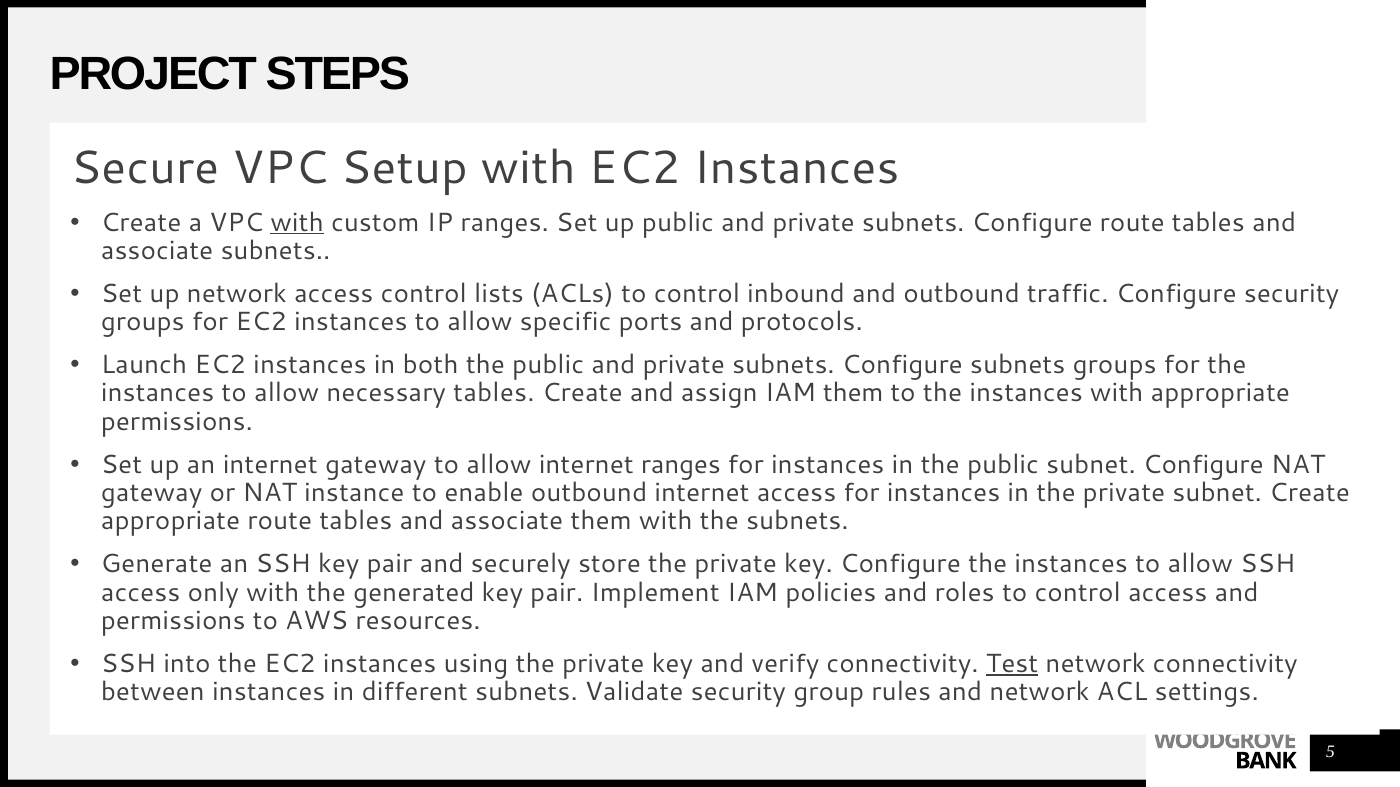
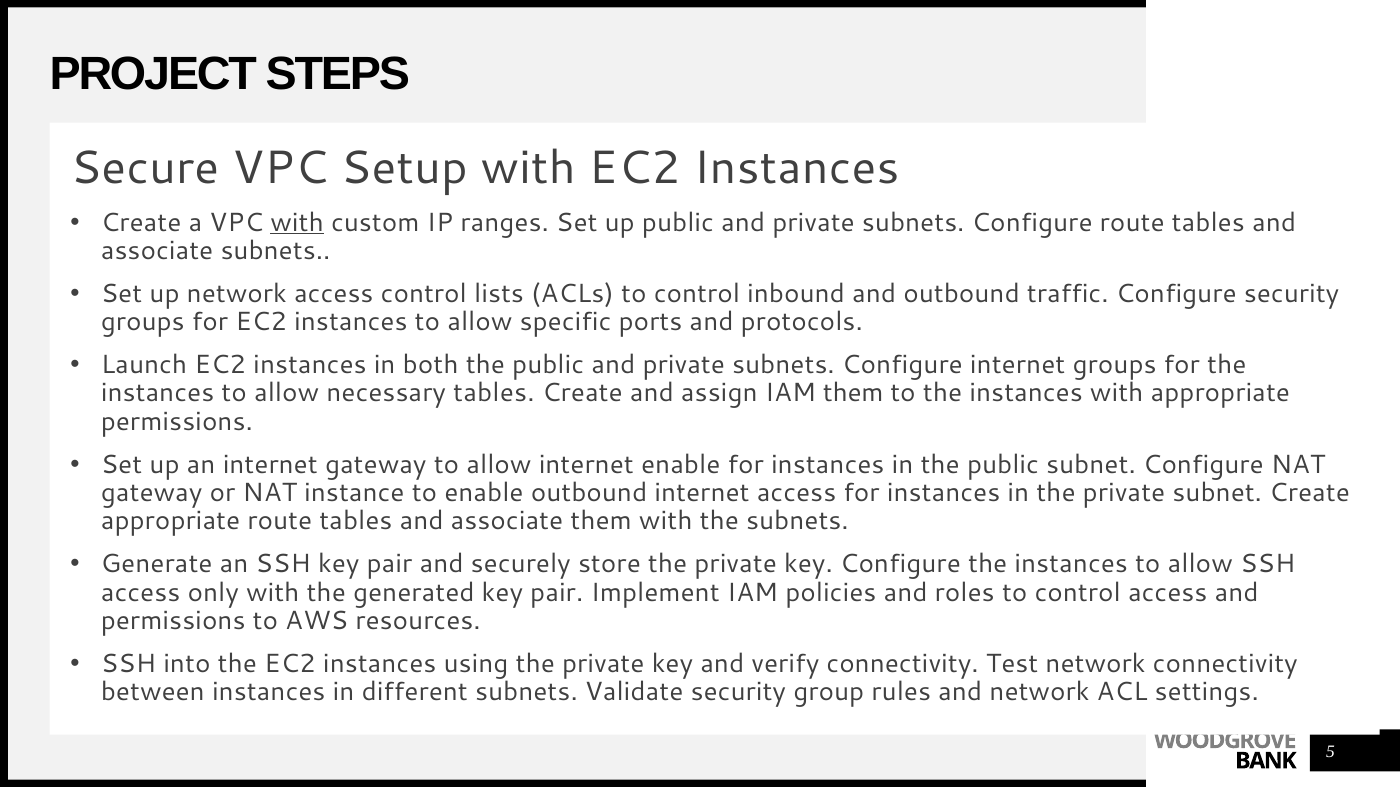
Configure subnets: subnets -> internet (1018, 365)
internet ranges: ranges -> enable (681, 465)
Test underline: present -> none (1012, 664)
